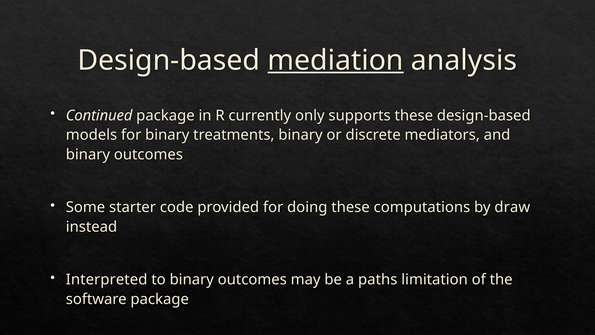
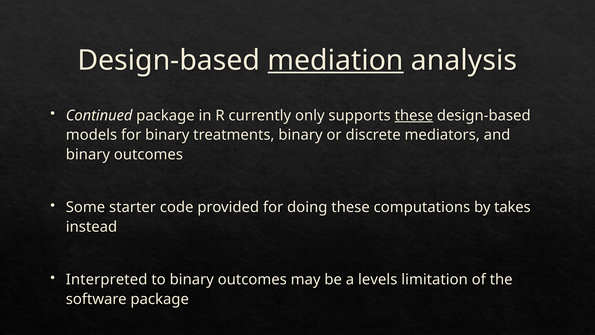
these underline: none -> present (414, 115)
draw: draw -> takes (512, 207)
paths: paths -> levels (378, 279)
